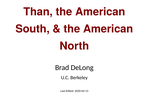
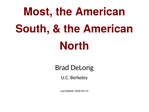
Than: Than -> Most (38, 12)
